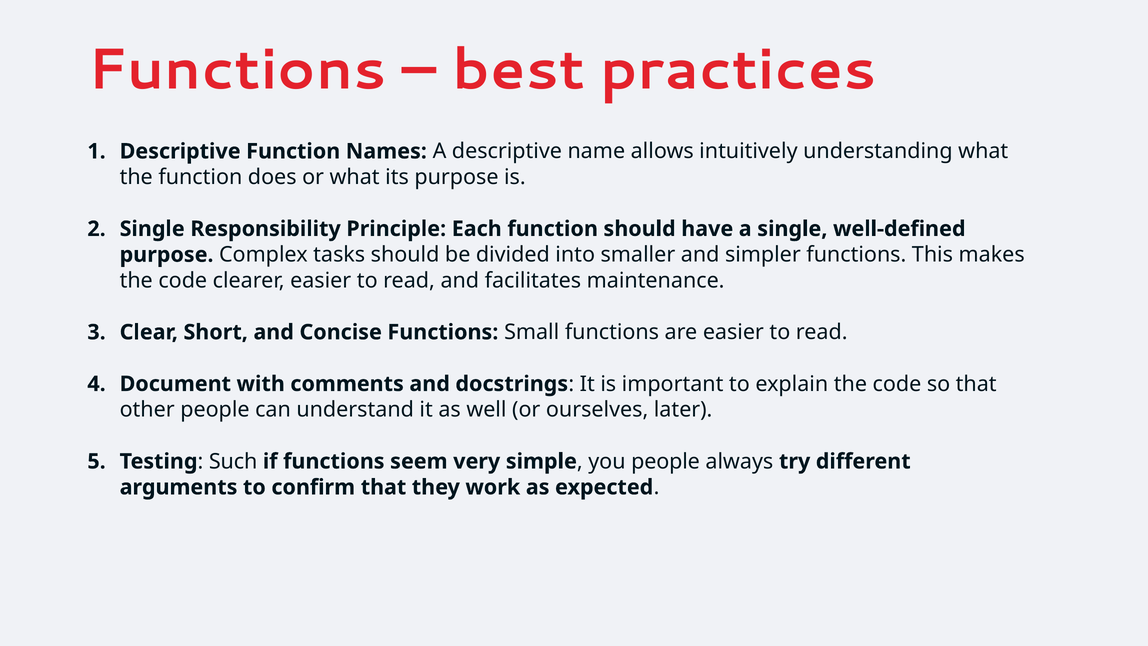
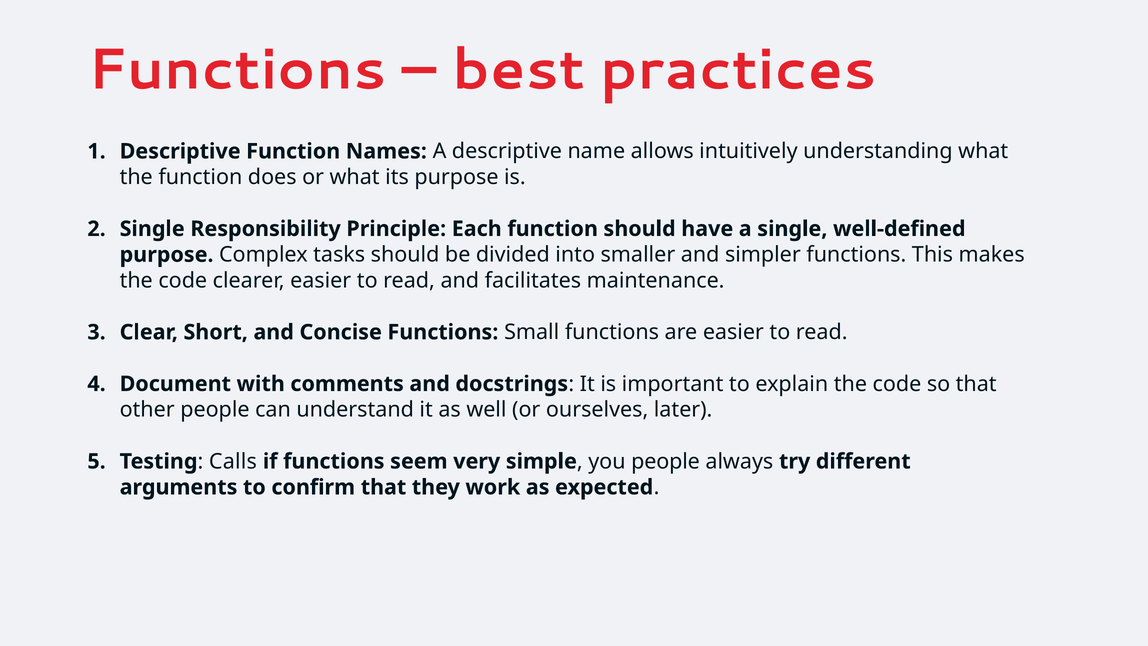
Such: Such -> Calls (233, 461)
